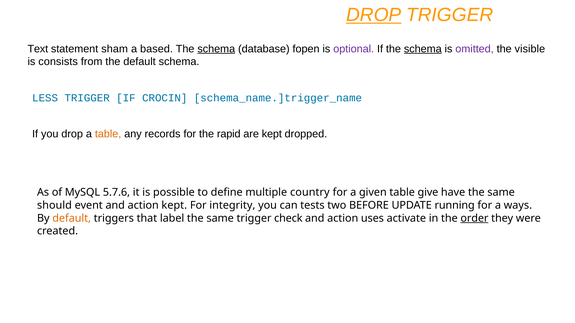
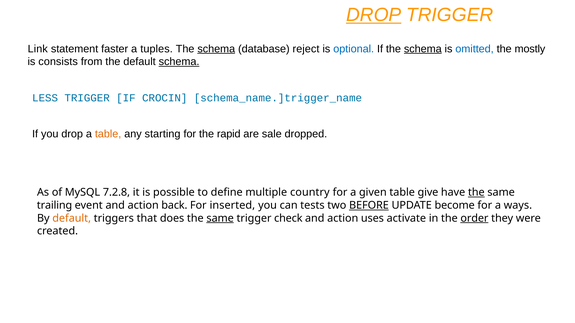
Text: Text -> Link (38, 49)
sham: sham -> faster (115, 49)
based: based -> tuples (157, 49)
fopen: fopen -> reject (306, 49)
optional colour: purple -> blue (354, 49)
omitted colour: purple -> blue (475, 49)
visible: visible -> mostly (530, 49)
schema underline: none -> present (179, 62)
records: records -> starting (163, 134)
are kept: kept -> sale (272, 134)
5.7.6: 5.7.6 -> 7.2.8 (116, 193)
the underline: none -> present (476, 193)
should: should -> trailing (55, 206)
action kept: kept -> back (174, 206)
integrity: integrity -> inserted (232, 206)
BEFORE underline: none -> present (369, 206)
running: running -> become (455, 206)
label: label -> does (172, 218)
same underline: none -> present (220, 218)
